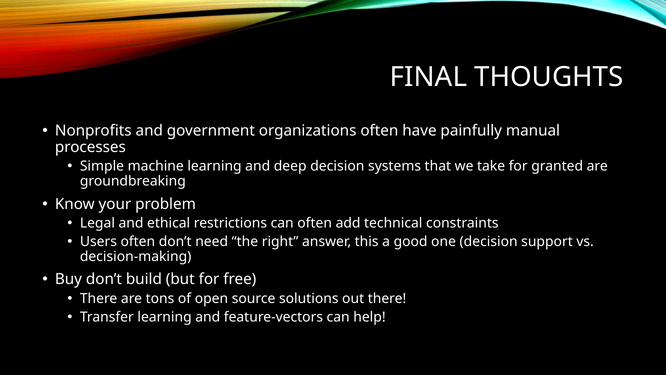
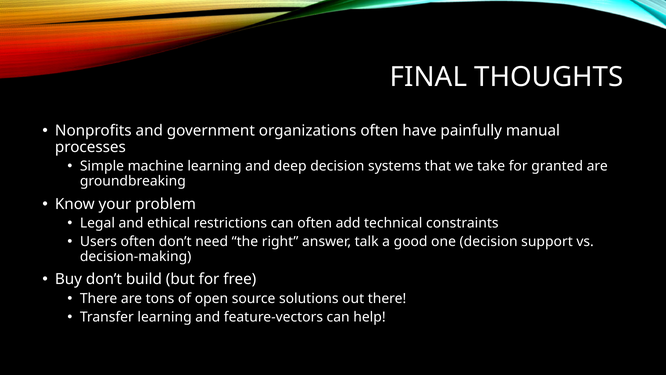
this: this -> talk (367, 242)
